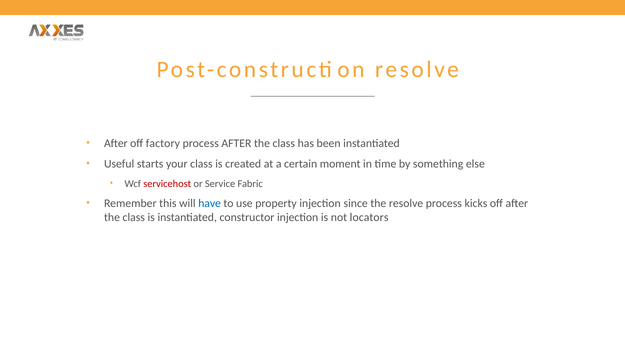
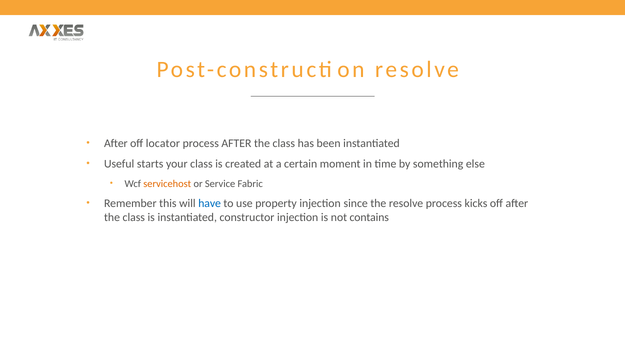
factory: factory -> locator (163, 144)
servicehost colour: red -> orange (167, 184)
locators: locators -> contains (369, 218)
